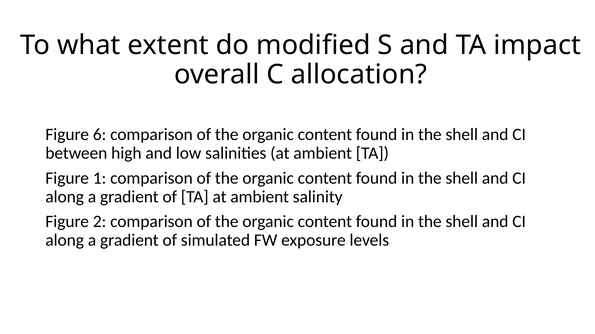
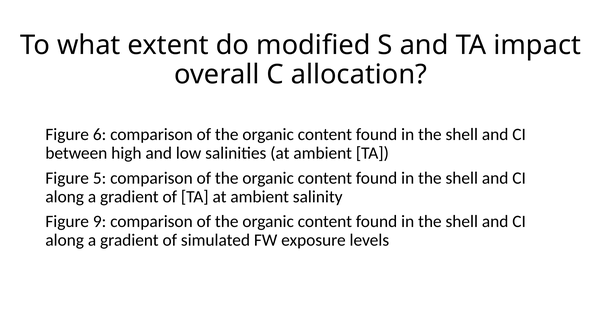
1: 1 -> 5 (100, 178)
2: 2 -> 9 (100, 222)
